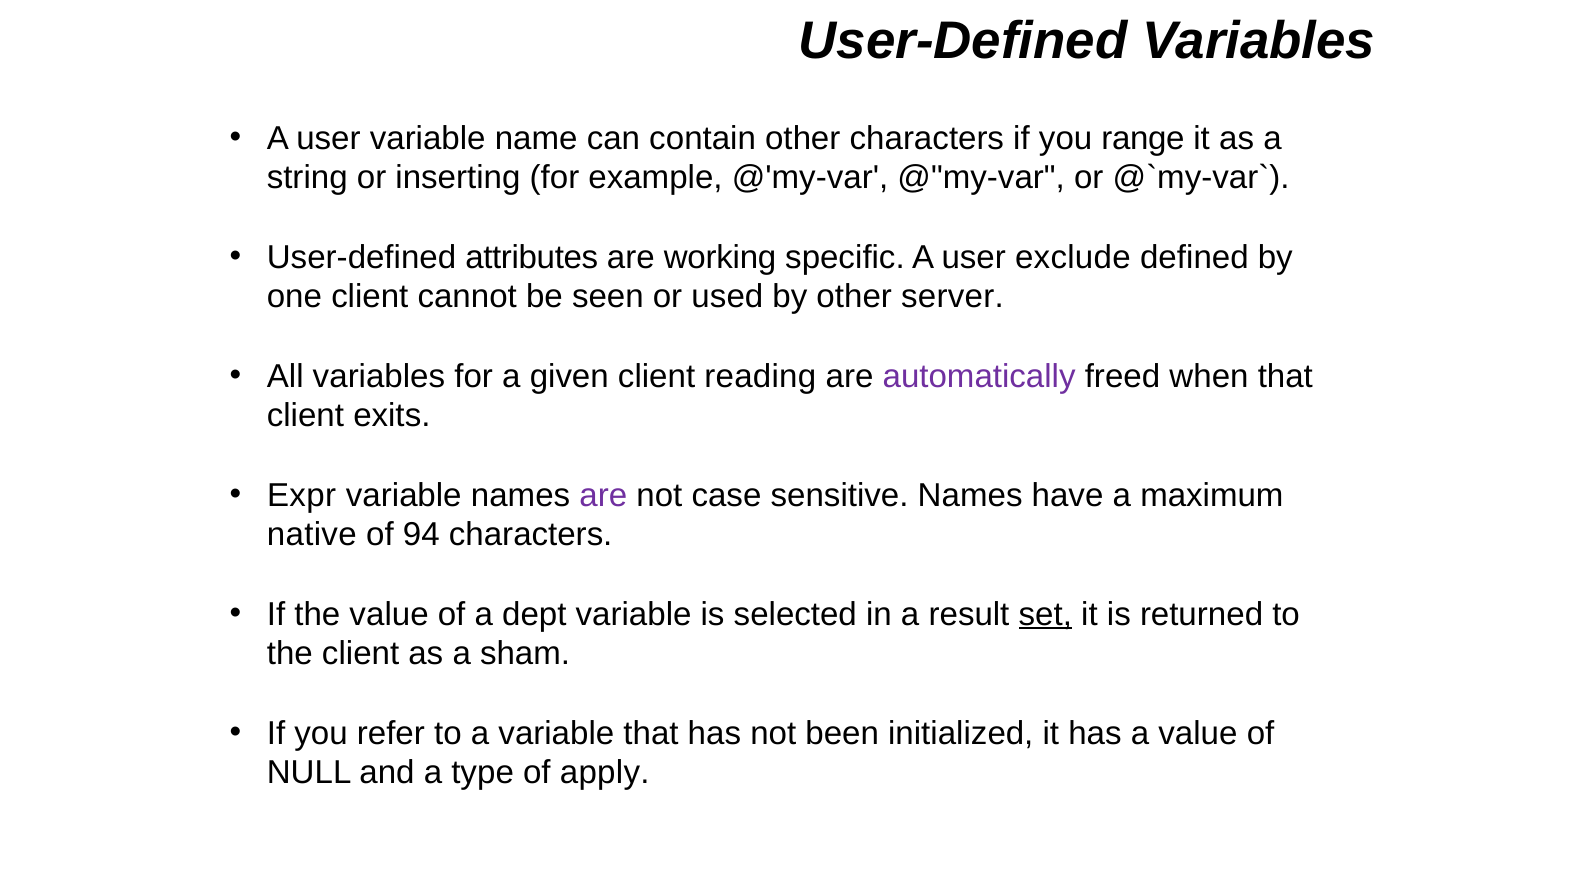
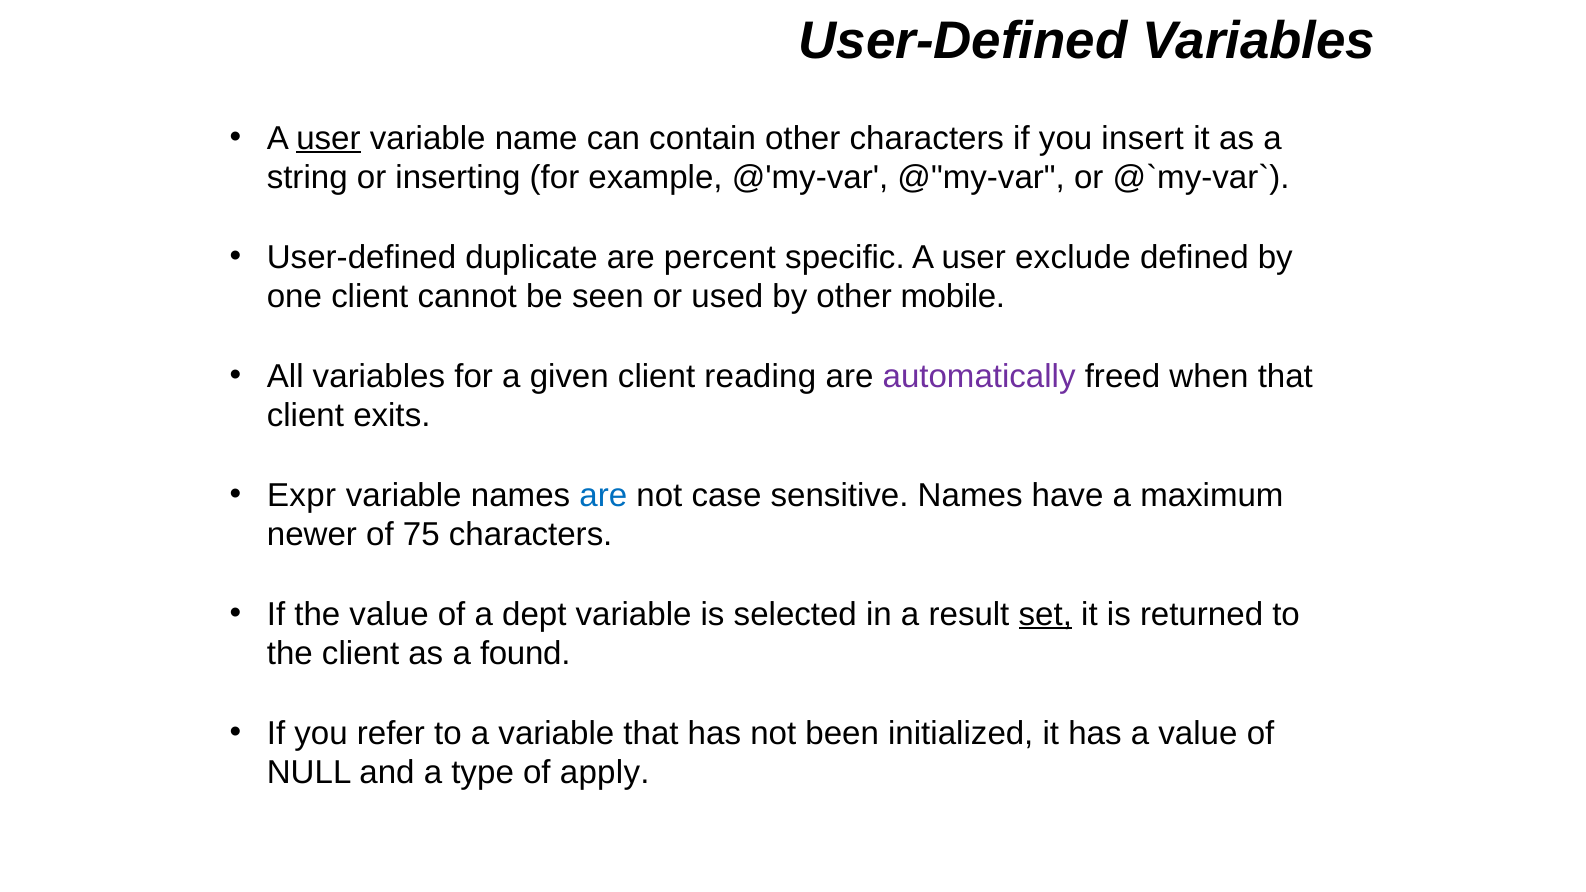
user underline: none -> present (328, 138)
range: range -> insert (1143, 138)
attributes: attributes -> duplicate (532, 257)
working: working -> percent (720, 257)
server: server -> mobile (953, 297)
are colour: purple -> blue (603, 495)
native: native -> newer (312, 535)
94: 94 -> 75 (421, 535)
sham: sham -> found (525, 654)
